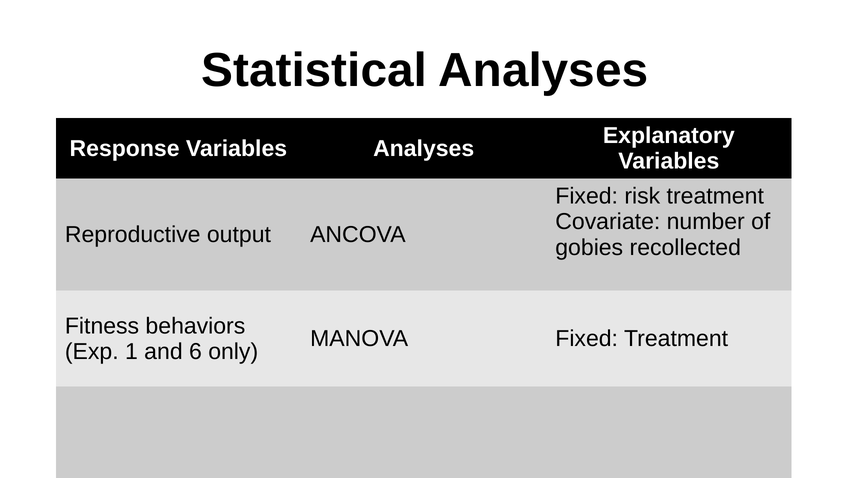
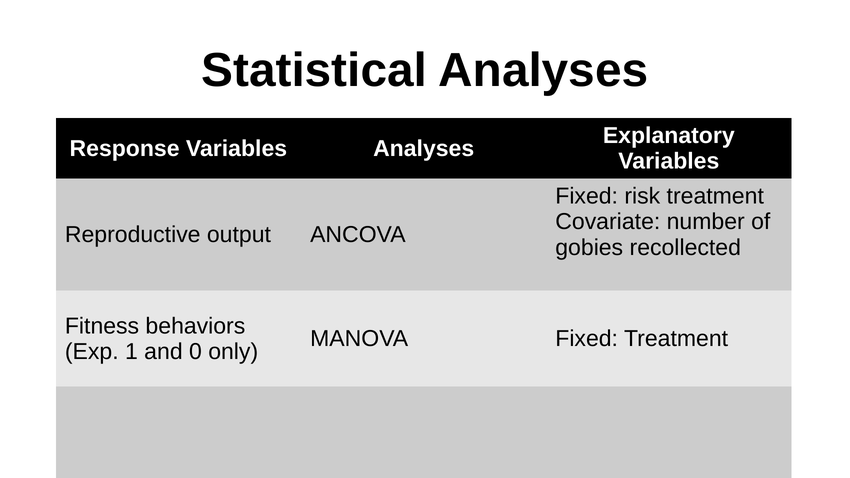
6: 6 -> 0 (195, 352)
